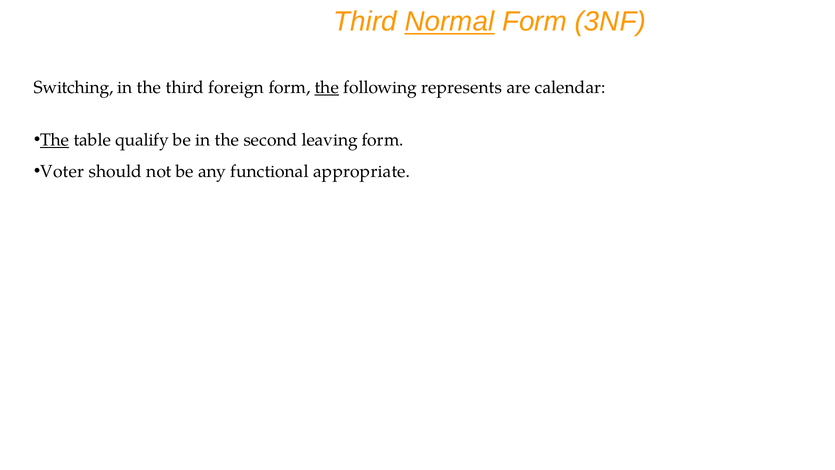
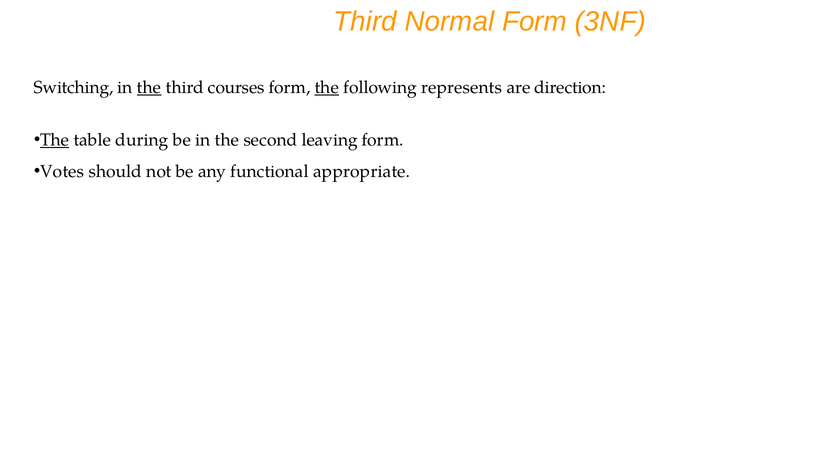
Normal underline: present -> none (449, 22)
the underline: none -> present (149, 88)
foreign: foreign -> courses (236, 88)
calendar: calendar -> direction (570, 88)
qualify: qualify -> during (142, 140)
Voter: Voter -> Votes (62, 171)
